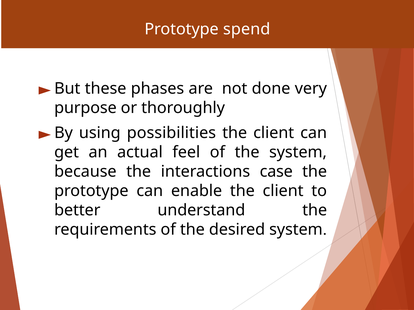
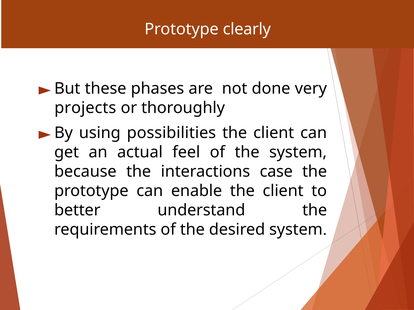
spend: spend -> clearly (247, 29)
purpose: purpose -> projects (85, 108)
